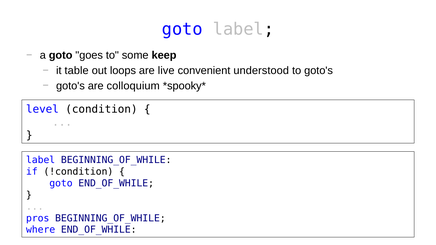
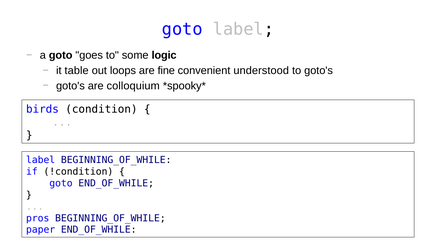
keep: keep -> logic (164, 55)
live: live -> fine (166, 71)
level: level -> birds (42, 109)
where: where -> paper (41, 230)
